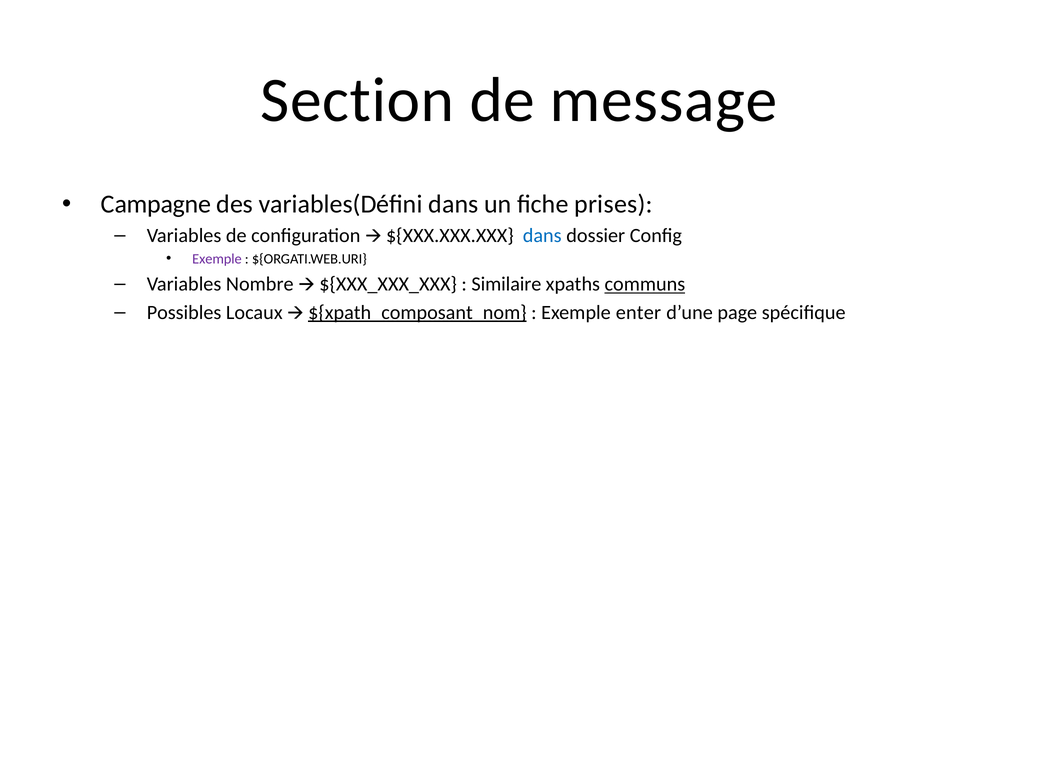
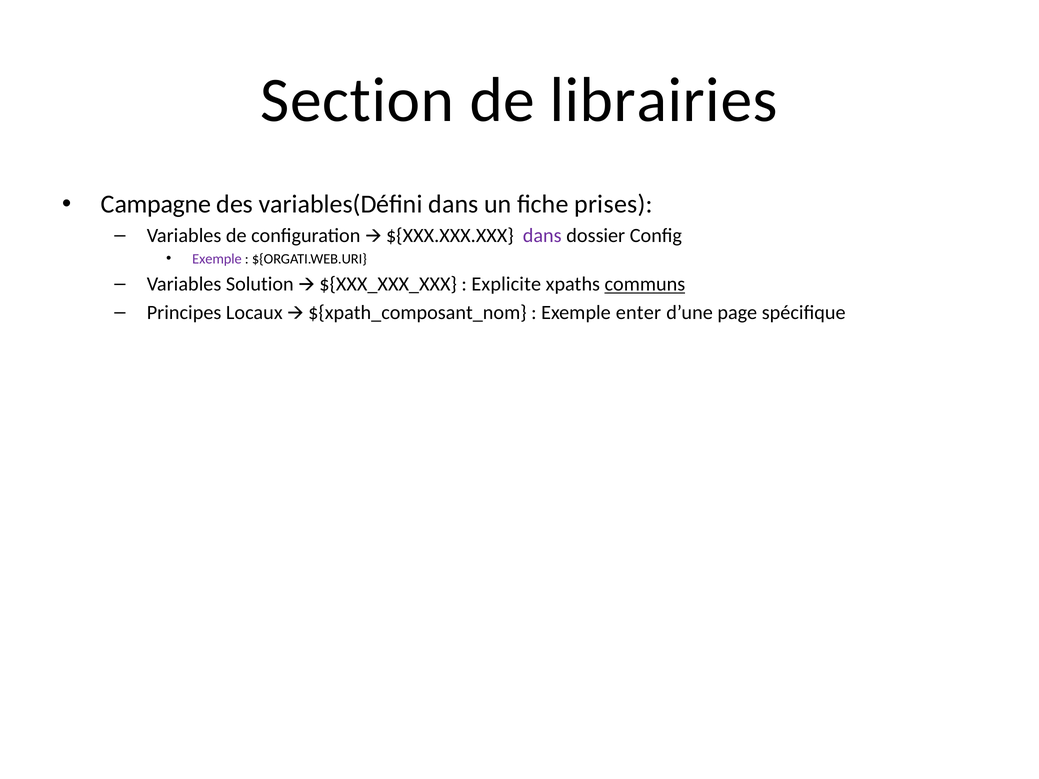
message: message -> librairies (664, 101)
dans colour: blue -> purple (542, 236)
Nombre: Nombre -> Solution (260, 284)
Similaire: Similaire -> Explicite (506, 284)
Possibles: Possibles -> Principes (184, 313)
${xpath_composant_nom underline: present -> none (417, 313)
